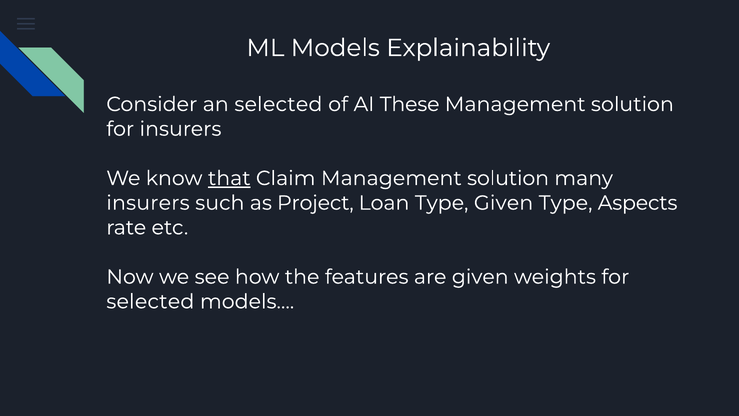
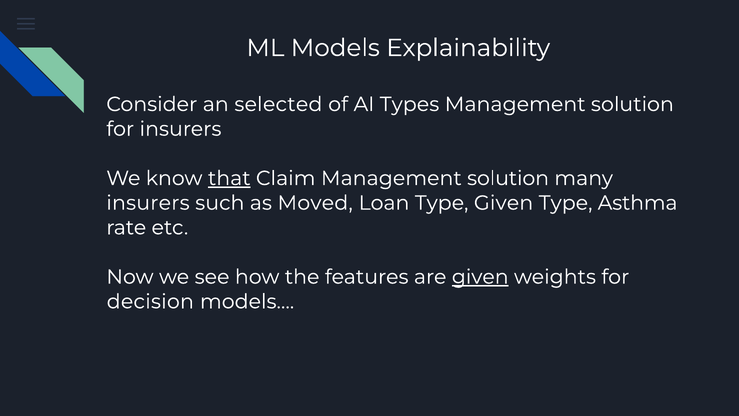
These: These -> Types (410, 104)
Project: Project -> Moved (315, 203)
Aspects: Aspects -> Asthma (638, 203)
given underline: none -> present (480, 277)
selected: selected -> decision (150, 301)
